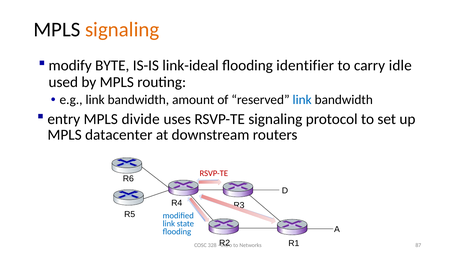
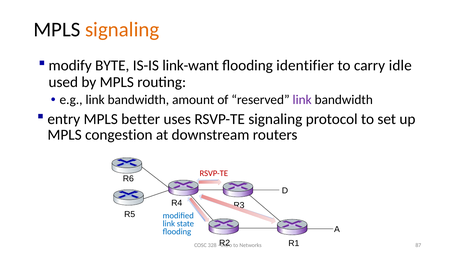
link-ideal: link-ideal -> link-want (191, 65)
link colour: blue -> purple (302, 100)
divide: divide -> better (141, 119)
datacenter: datacenter -> congestion (119, 135)
